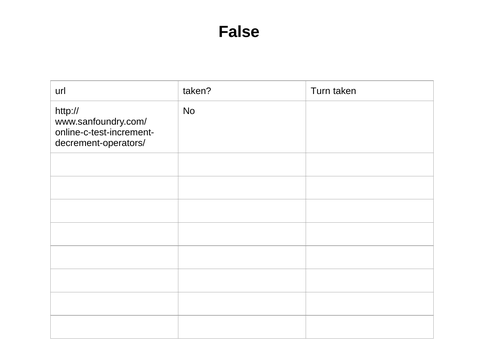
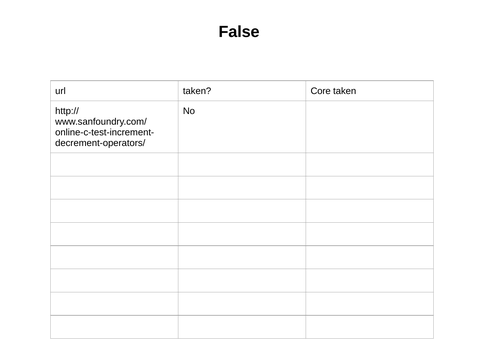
Turn: Turn -> Core (321, 91)
